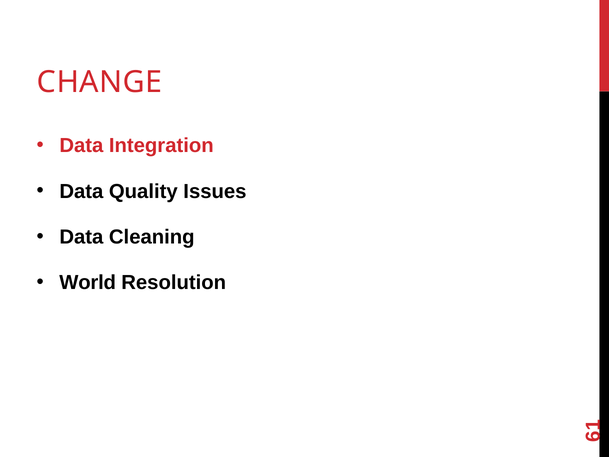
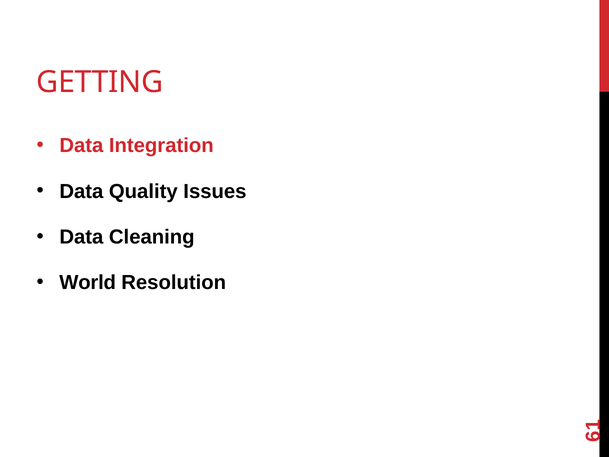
CHANGE: CHANGE -> GETTING (100, 82)
